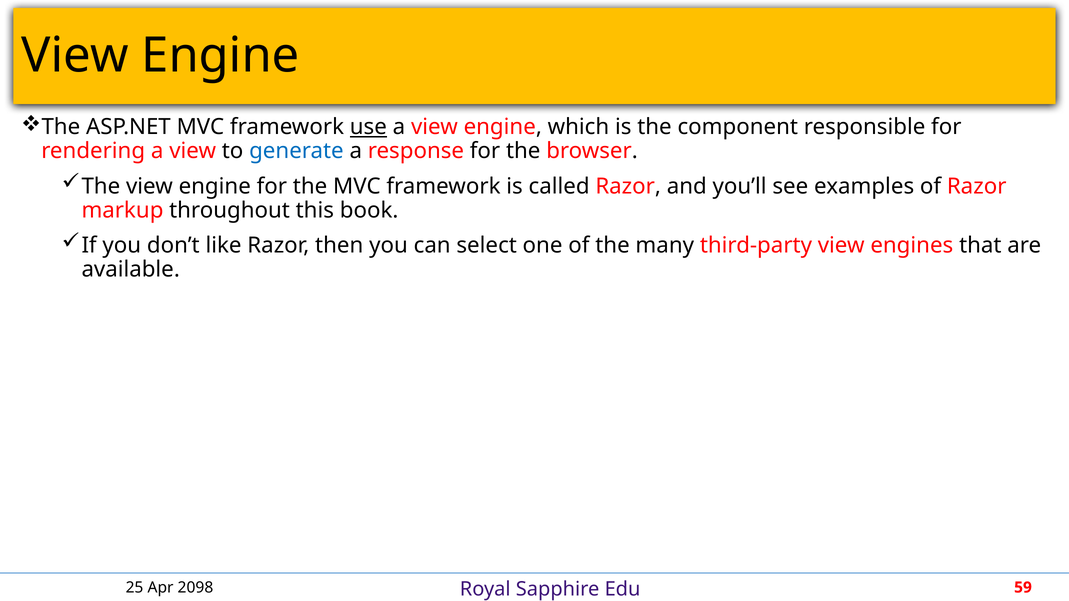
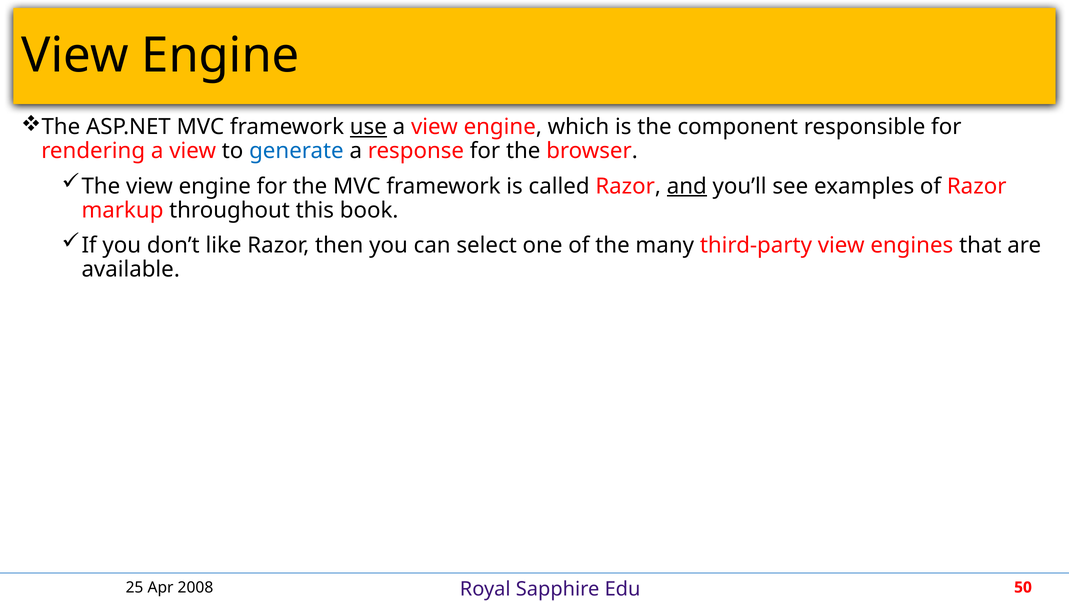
and underline: none -> present (687, 186)
2098: 2098 -> 2008 (195, 588)
59: 59 -> 50 (1023, 588)
